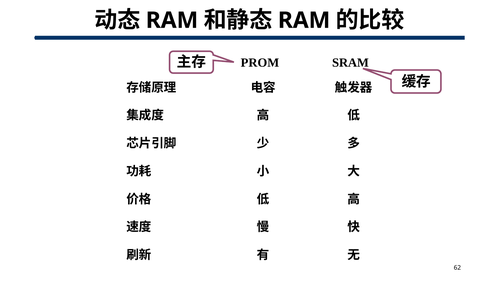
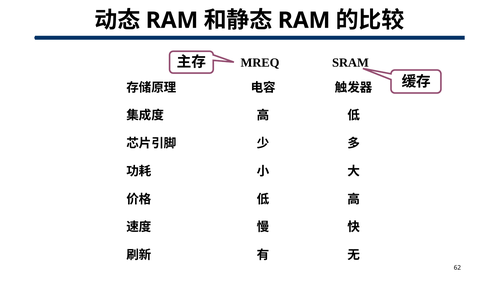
PROM: PROM -> MREQ (260, 63)
